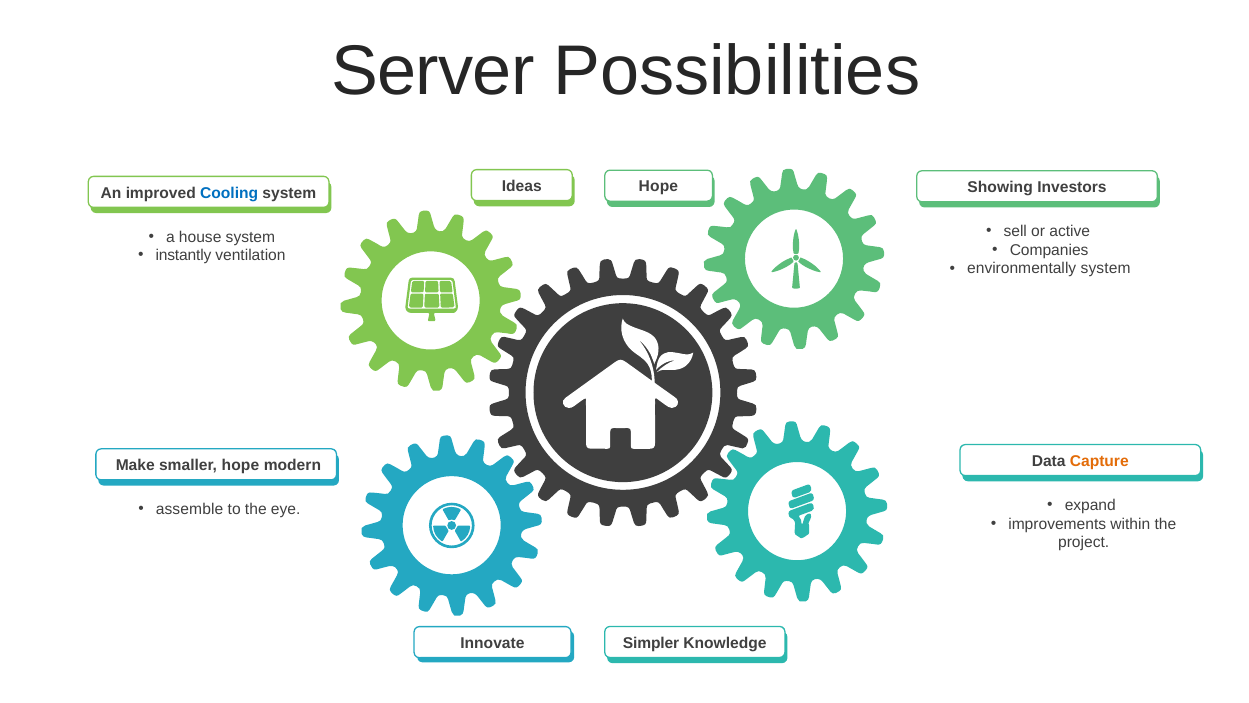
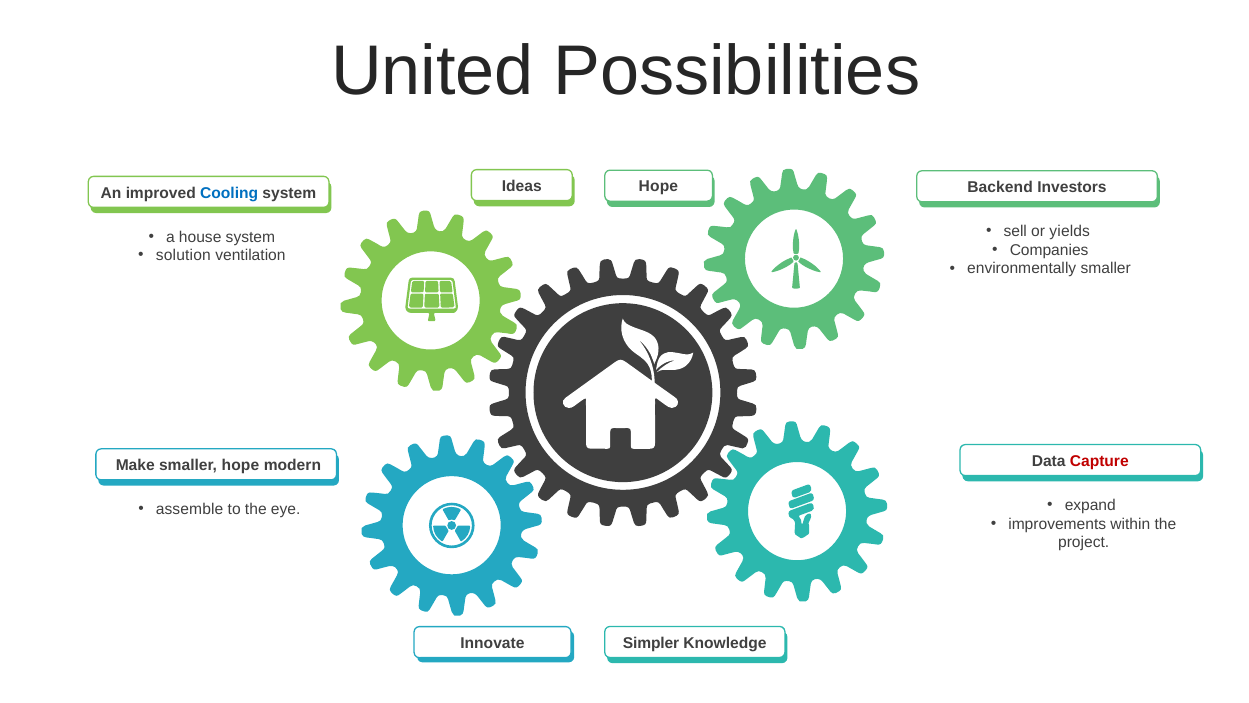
Server: Server -> United (433, 71)
Showing: Showing -> Backend (1000, 187)
active: active -> yields (1070, 231)
instantly: instantly -> solution (183, 256)
environmentally system: system -> smaller (1106, 269)
Capture colour: orange -> red (1099, 461)
